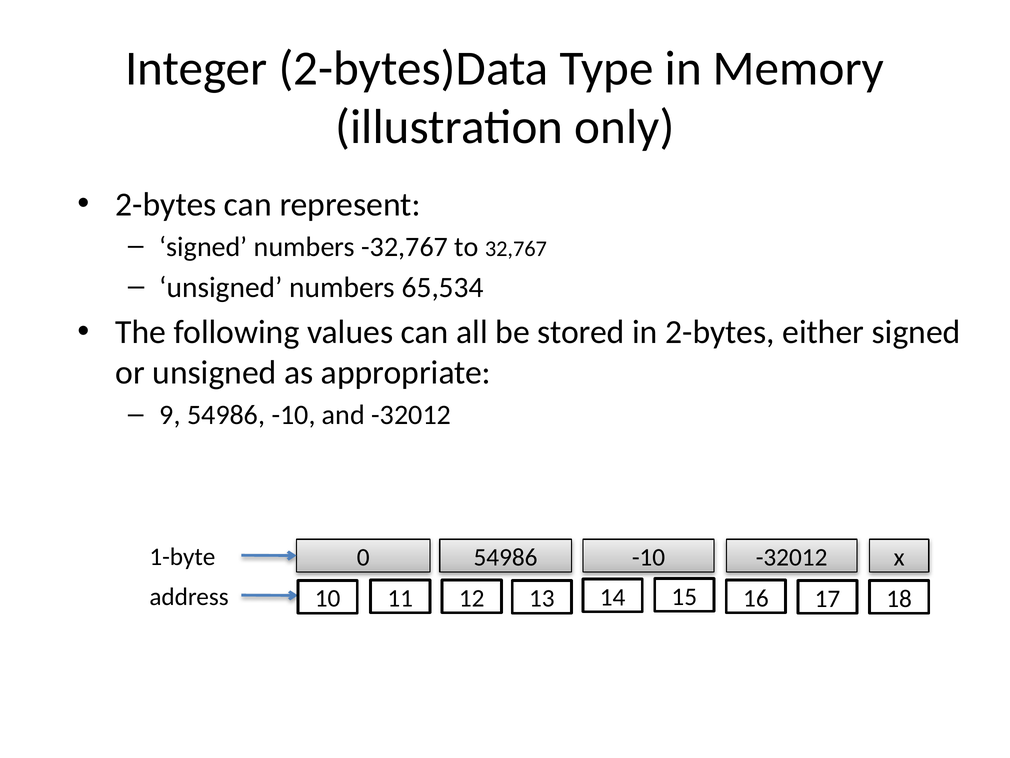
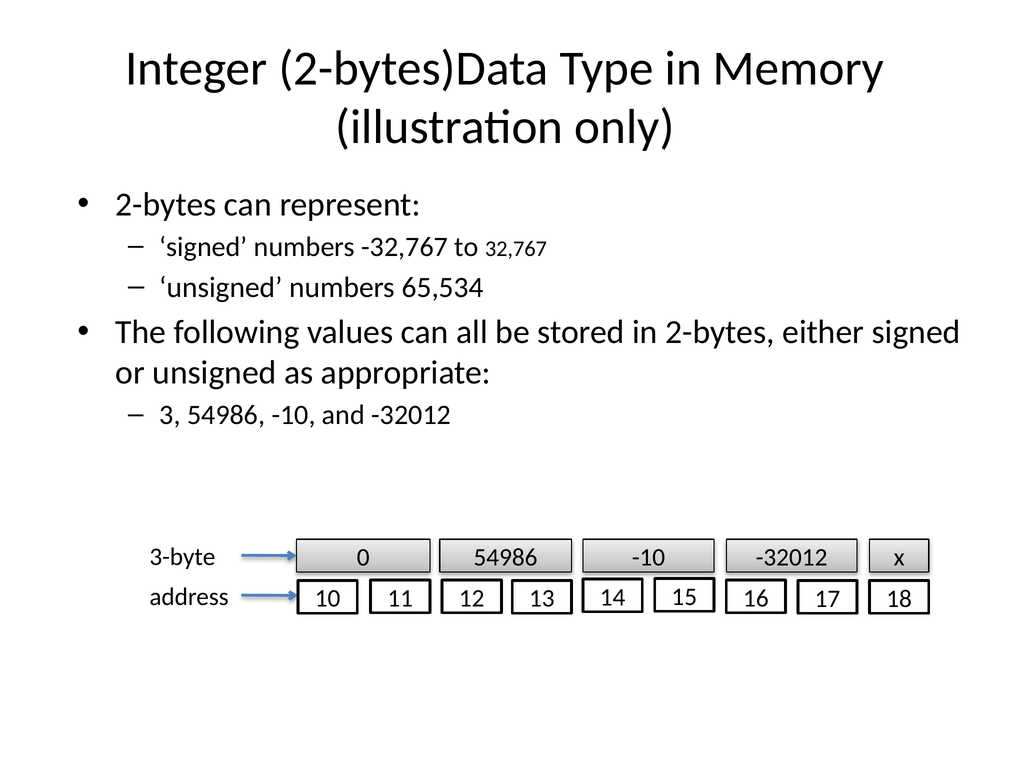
9: 9 -> 3 (170, 415)
1-byte: 1-byte -> 3-byte (182, 557)
